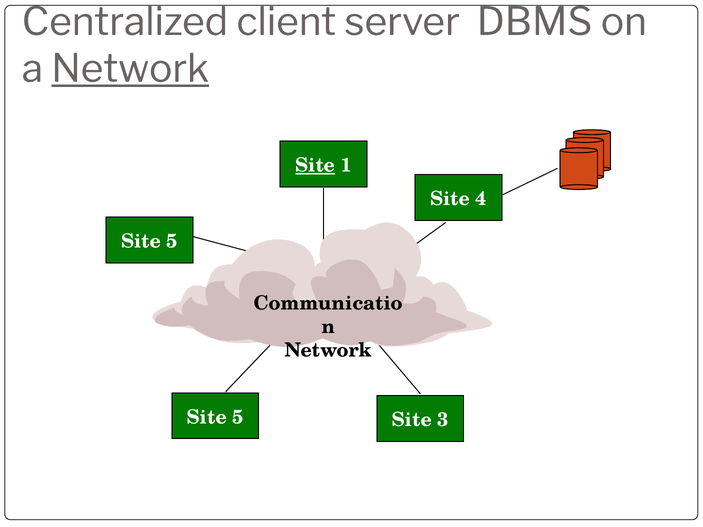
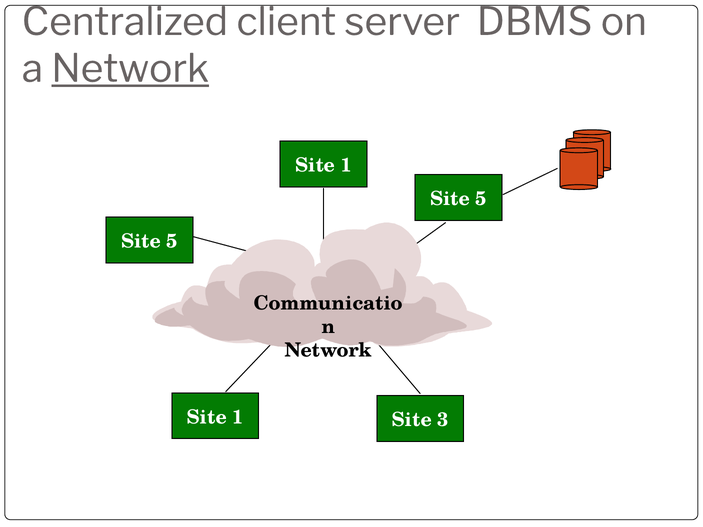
Site underline: present -> none (315, 165)
4: 4 -> 5 (481, 199)
5: 5 -> 1 (238, 417)
